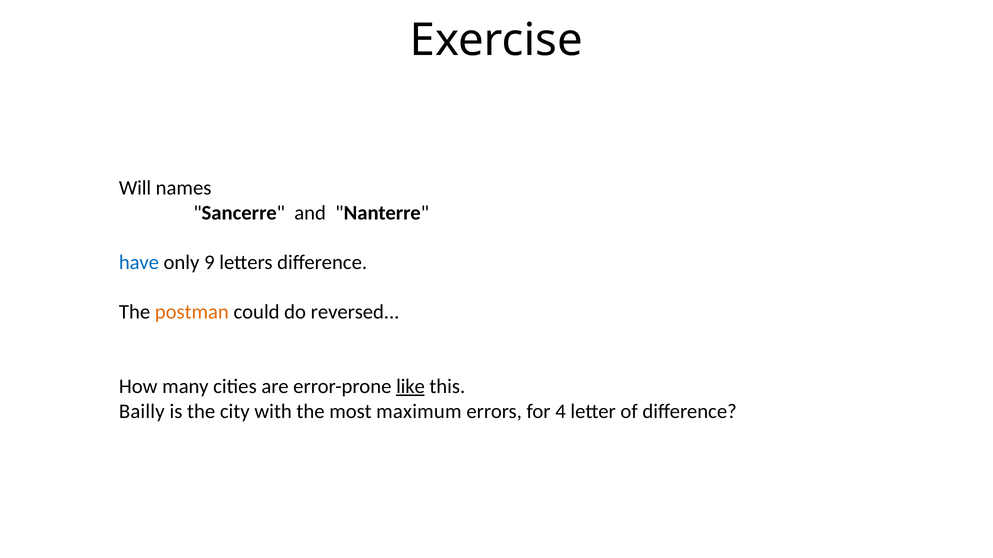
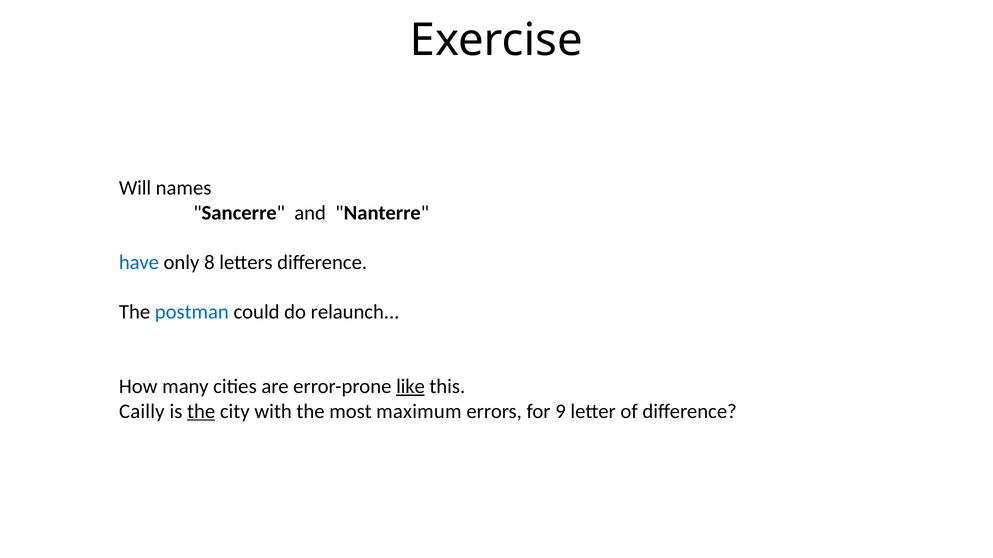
9: 9 -> 8 (209, 263)
postman colour: orange -> blue (192, 312)
reversed: reversed -> relaunch (355, 312)
Bailly: Bailly -> Cailly (142, 412)
the underline: none -> present (201, 412)
4: 4 -> 9 (561, 412)
